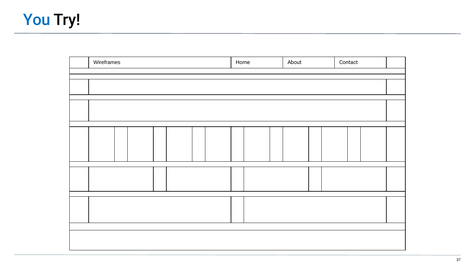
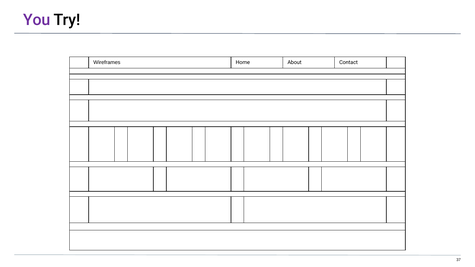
You colour: blue -> purple (37, 20)
